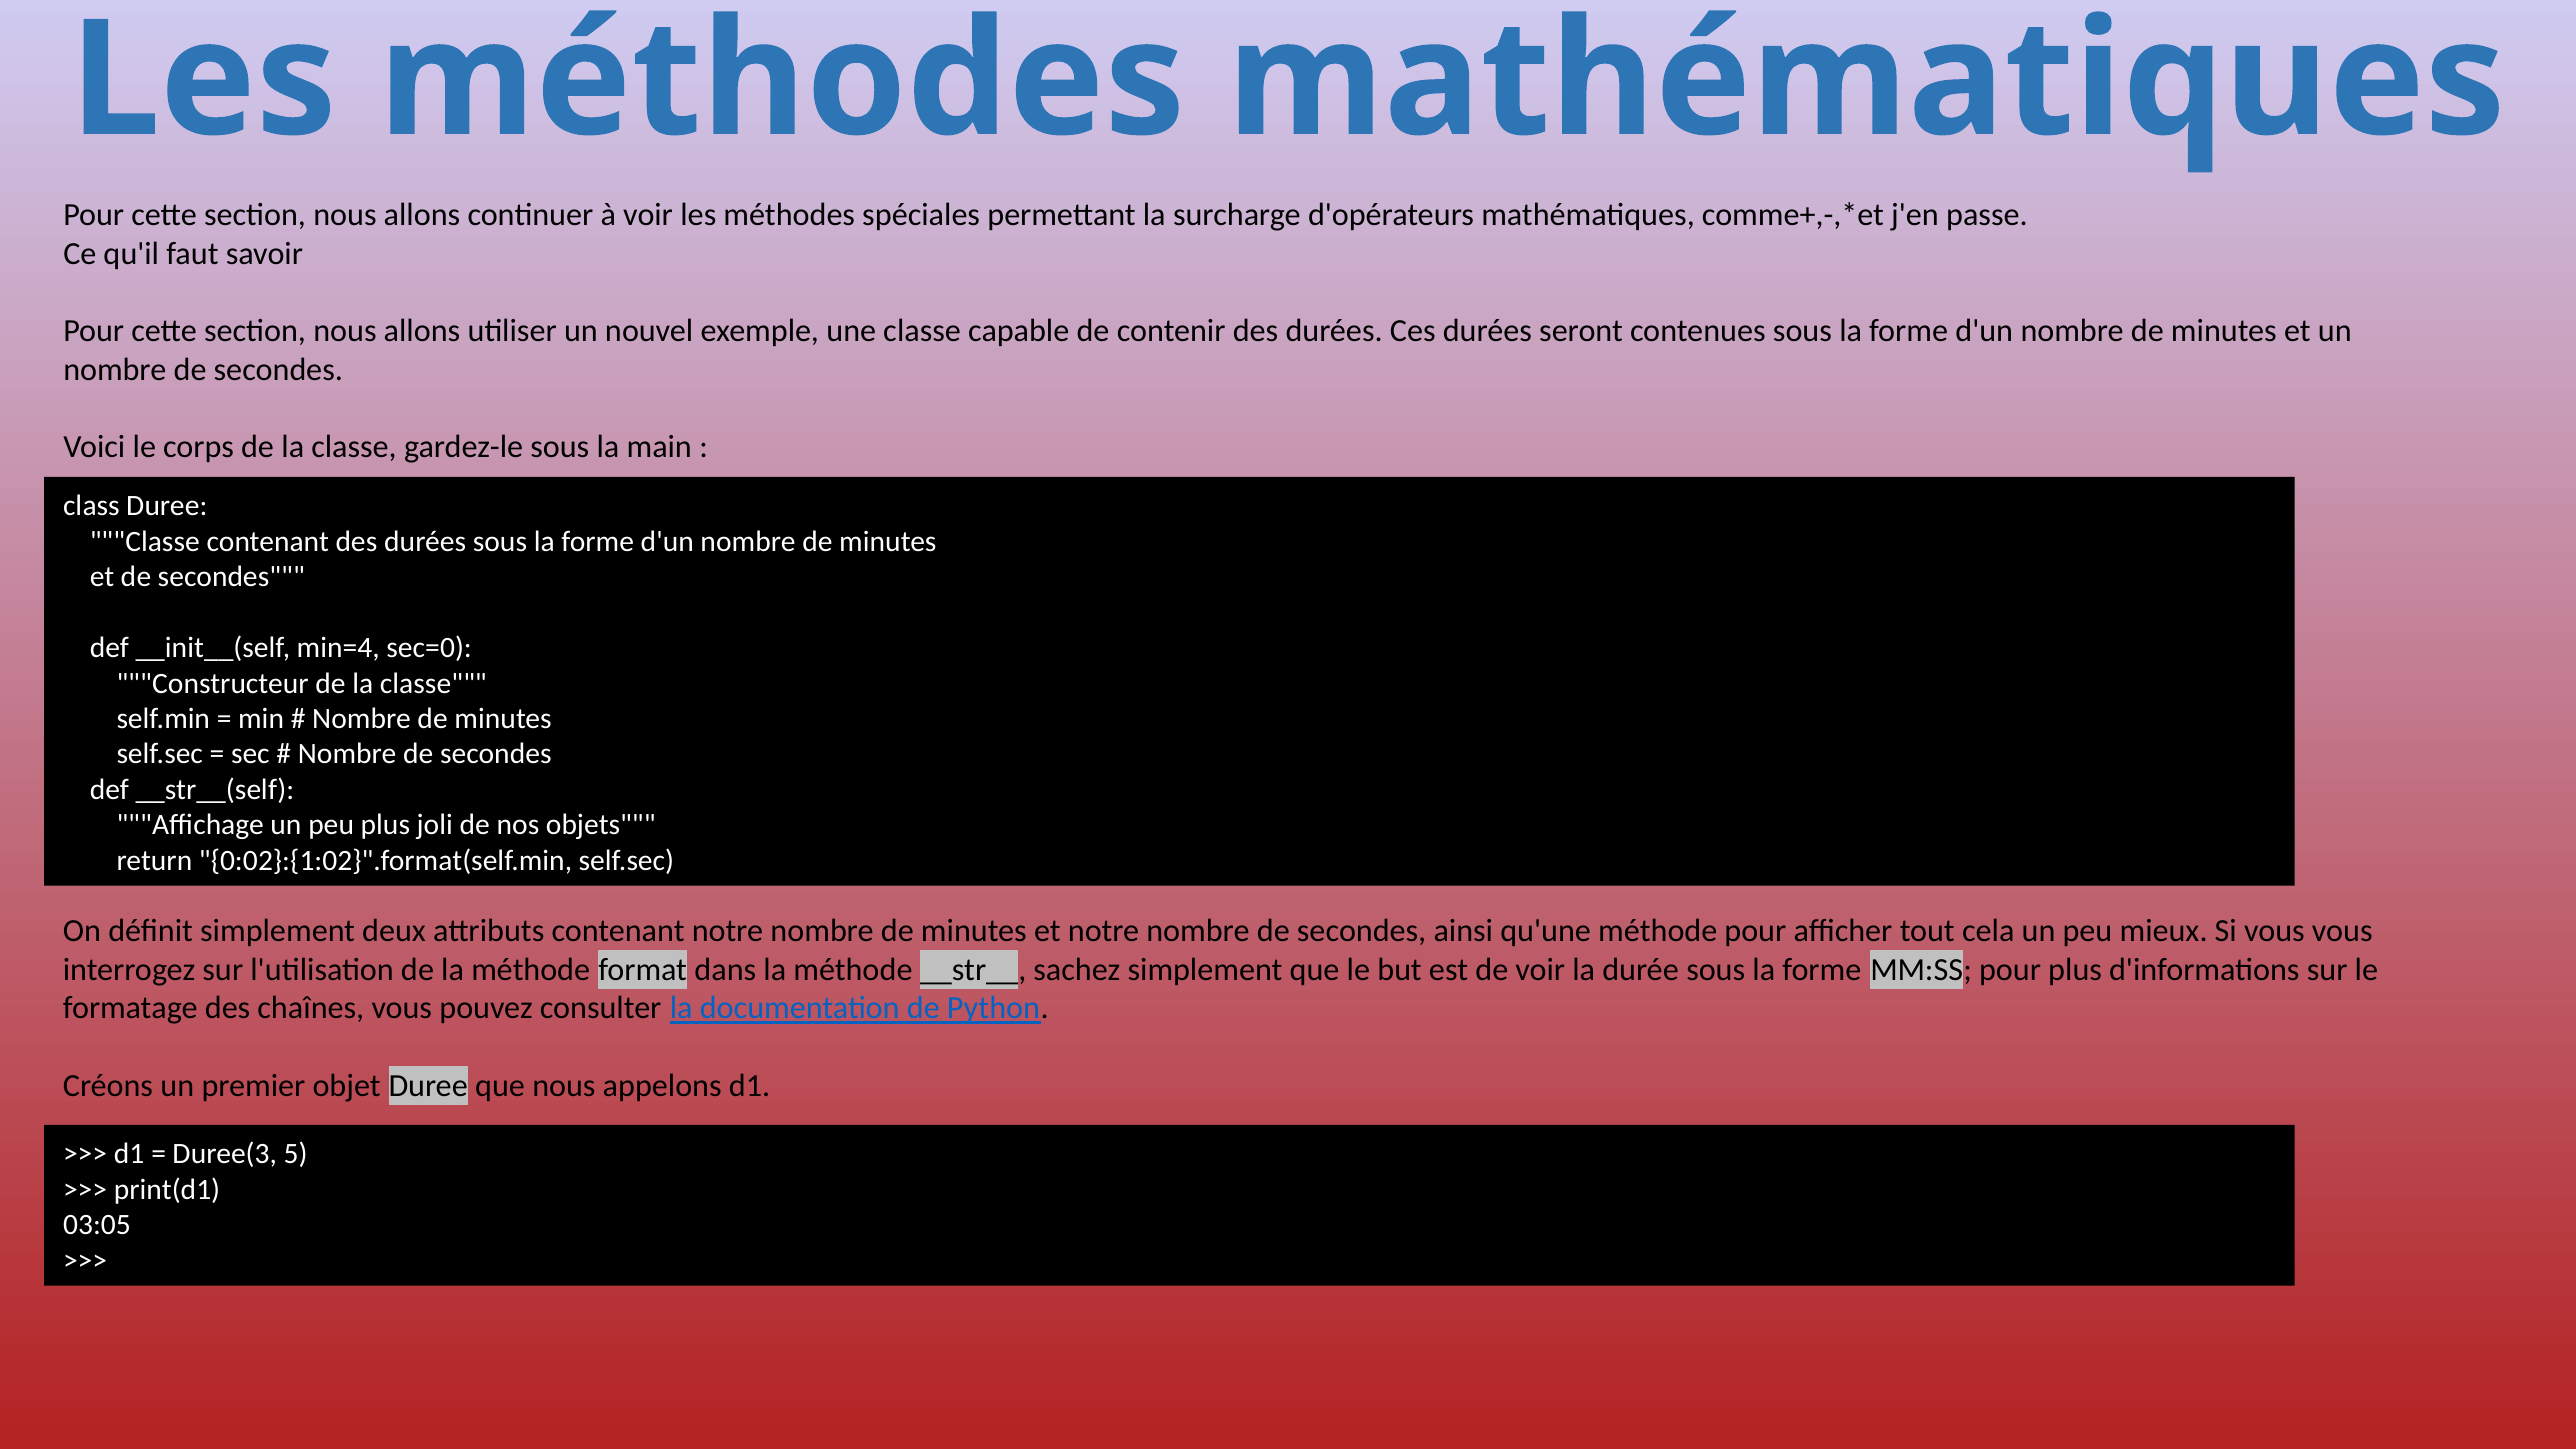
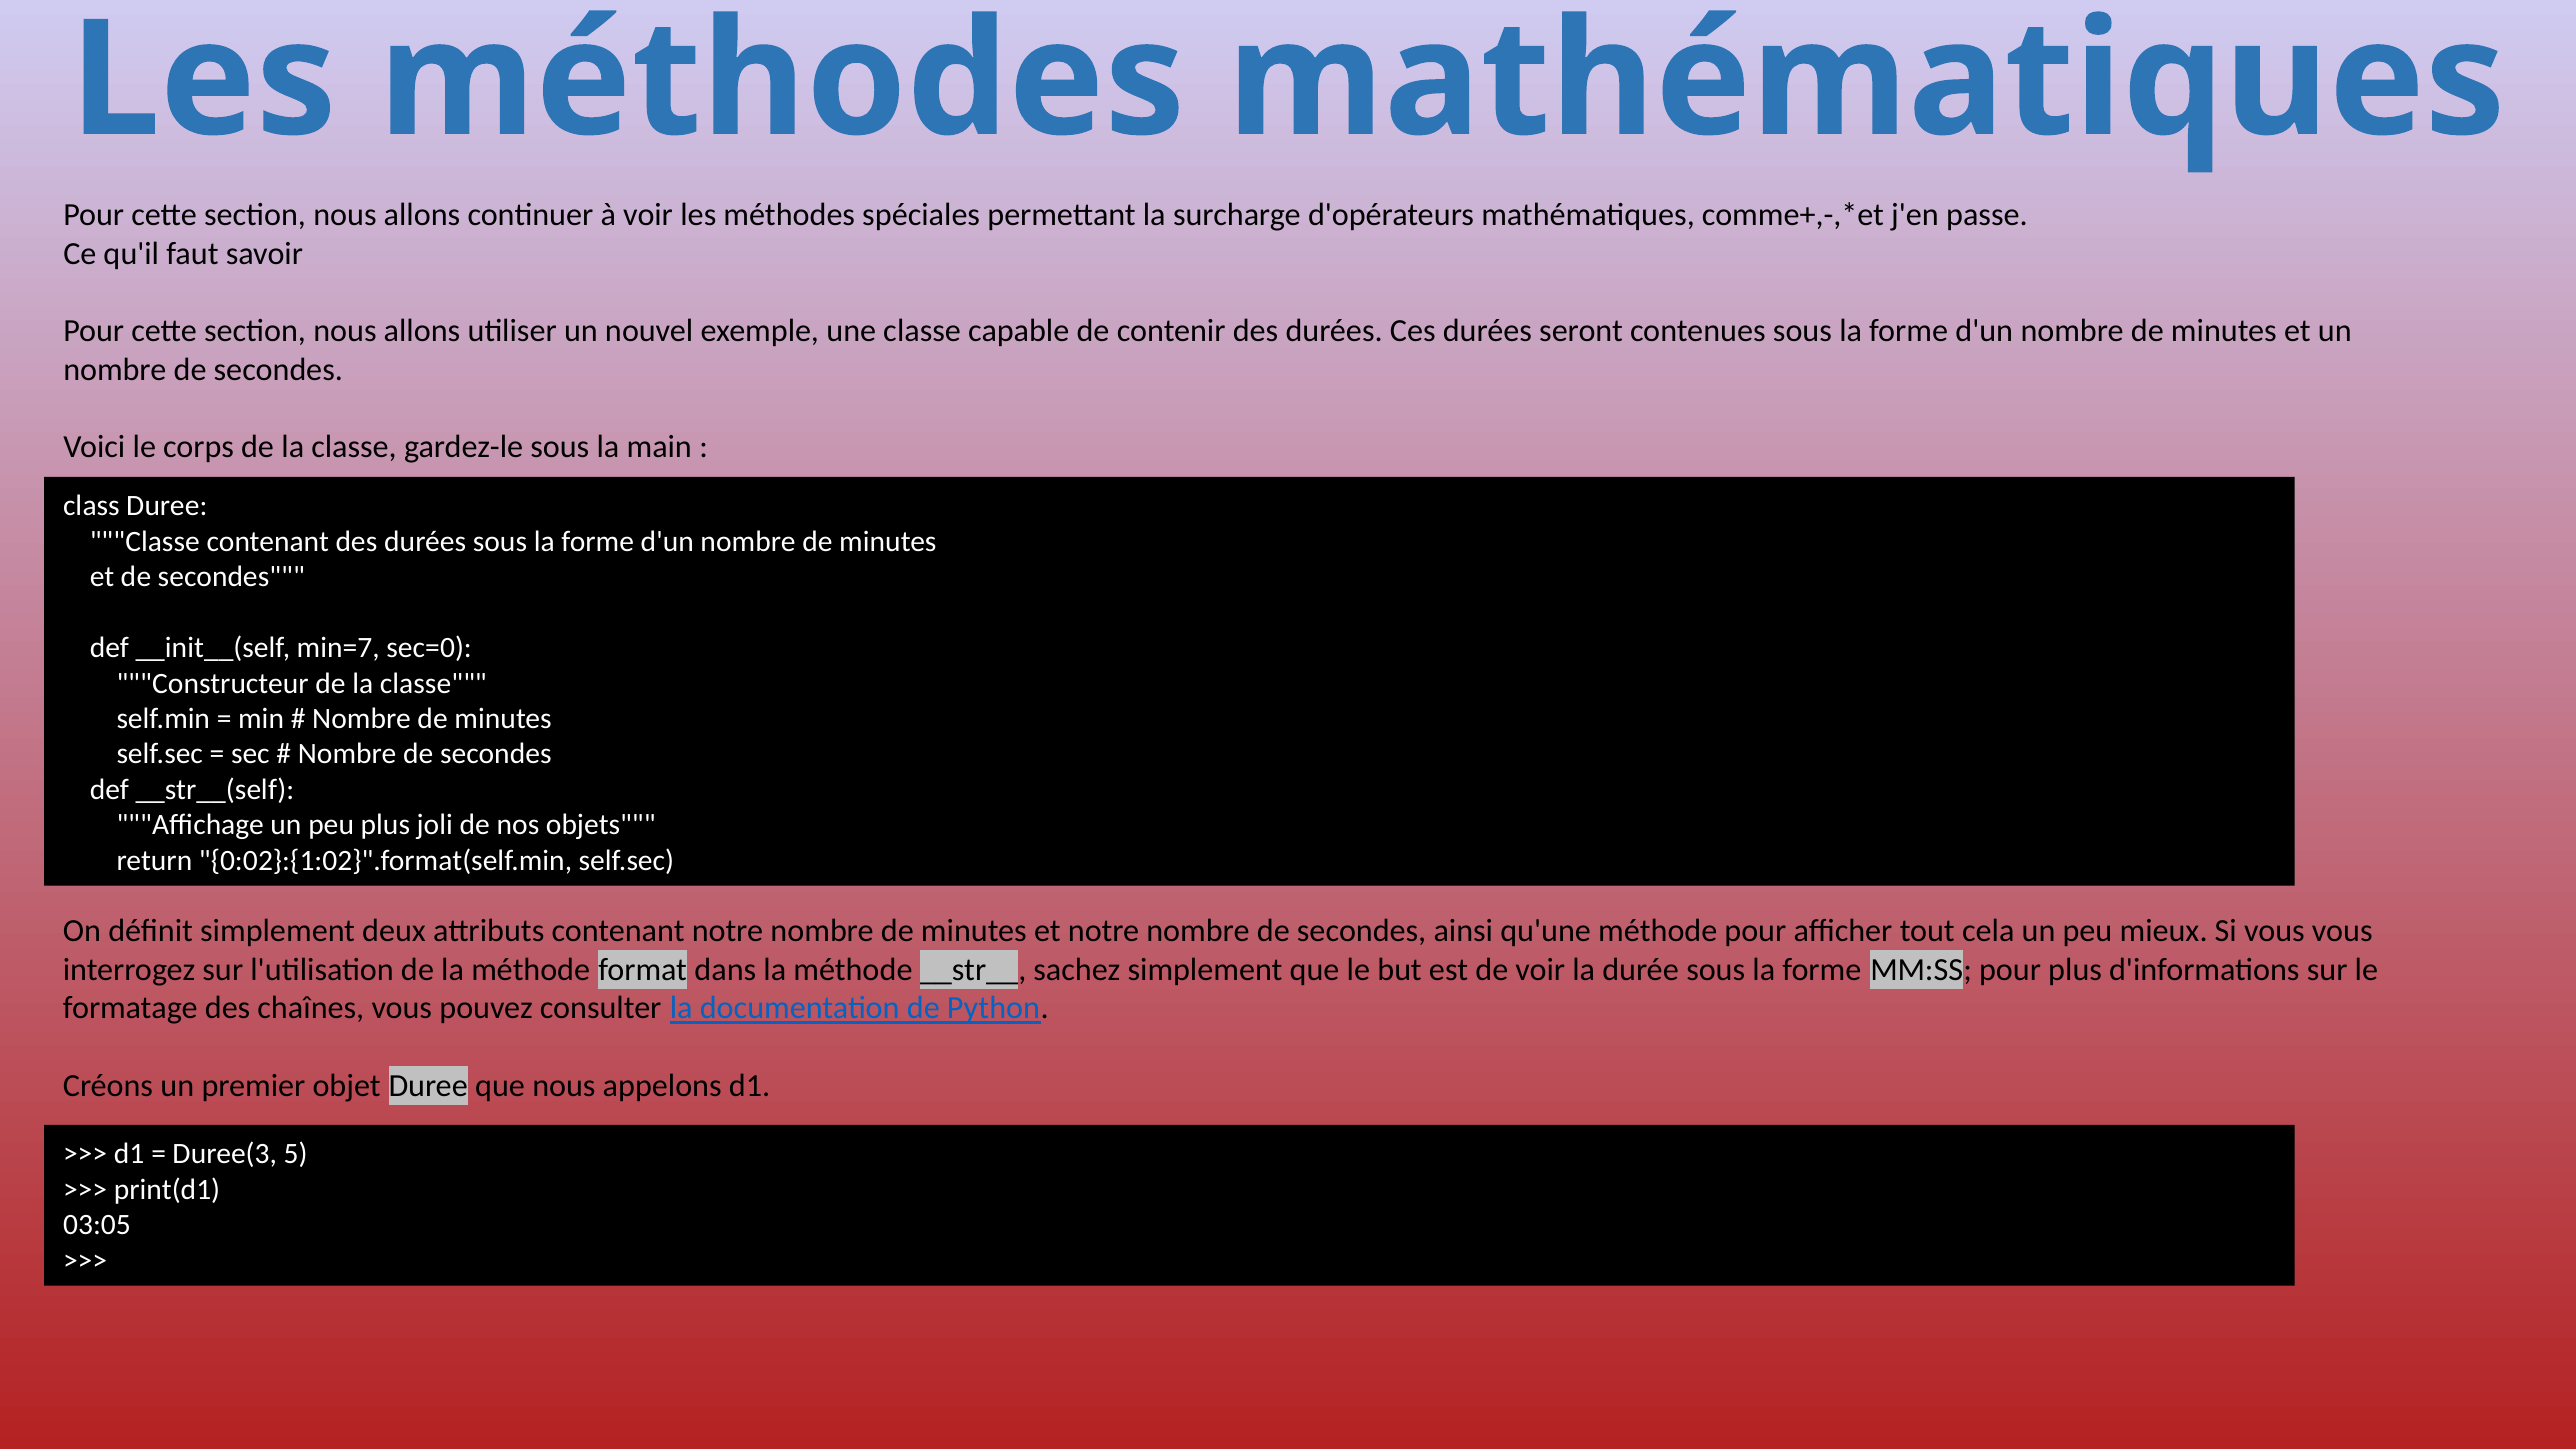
min=4: min=4 -> min=7 (338, 648)
